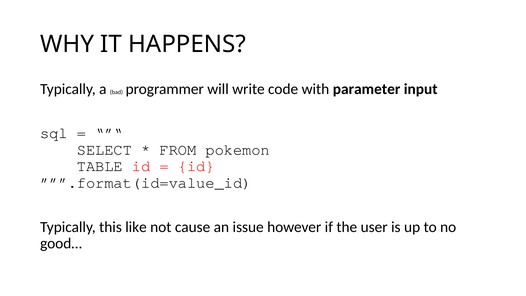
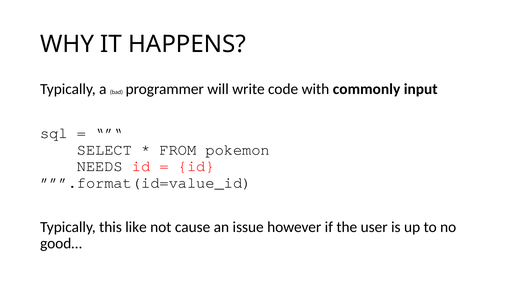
parameter: parameter -> commonly (367, 89)
TABLE: TABLE -> NEEDS (100, 166)
